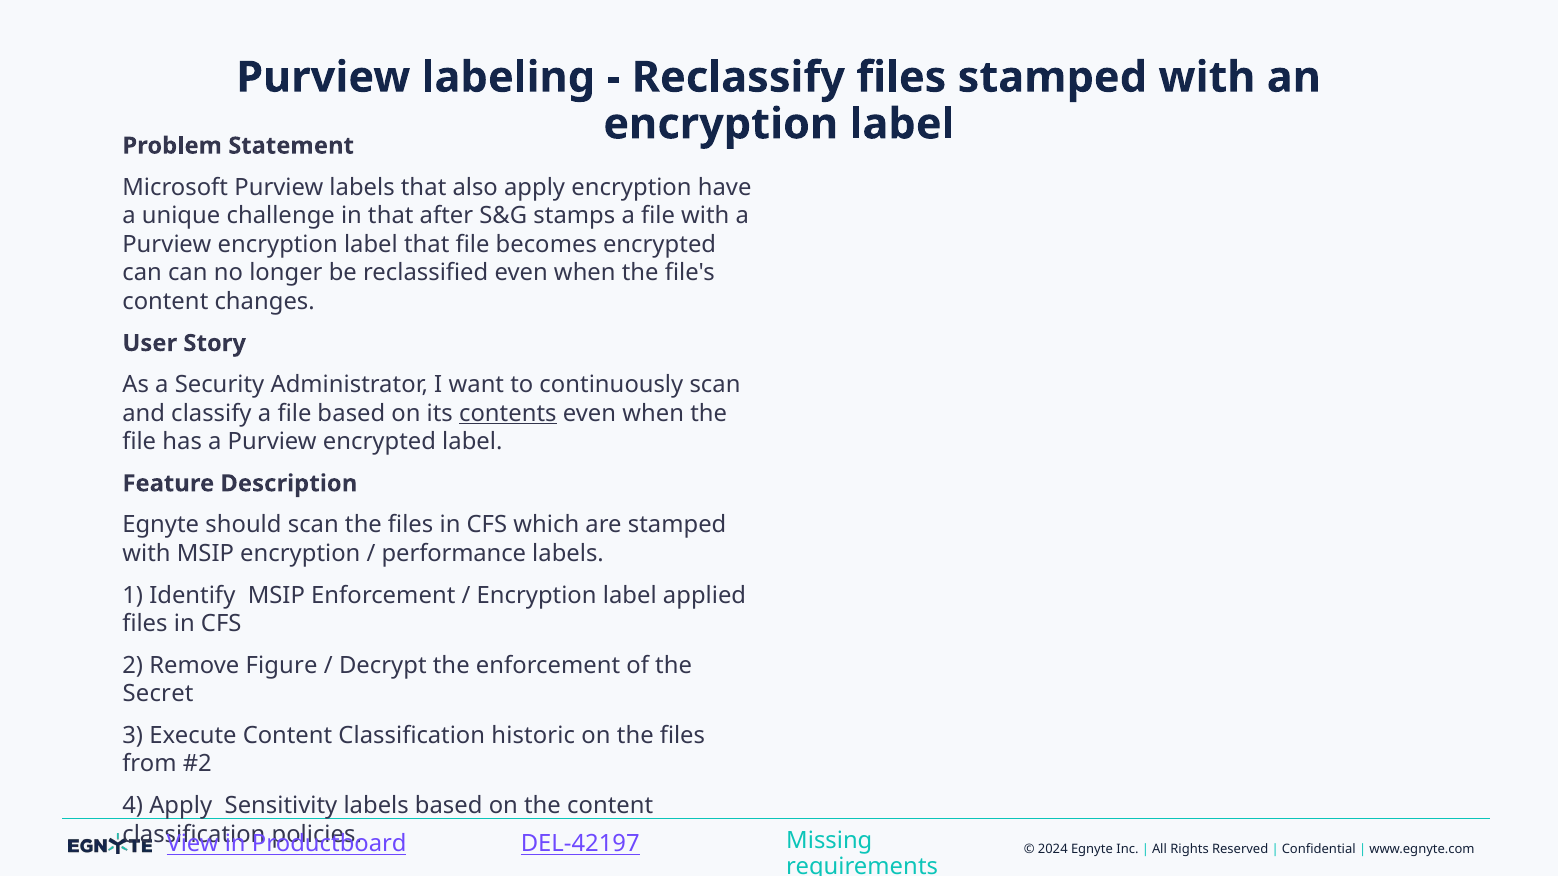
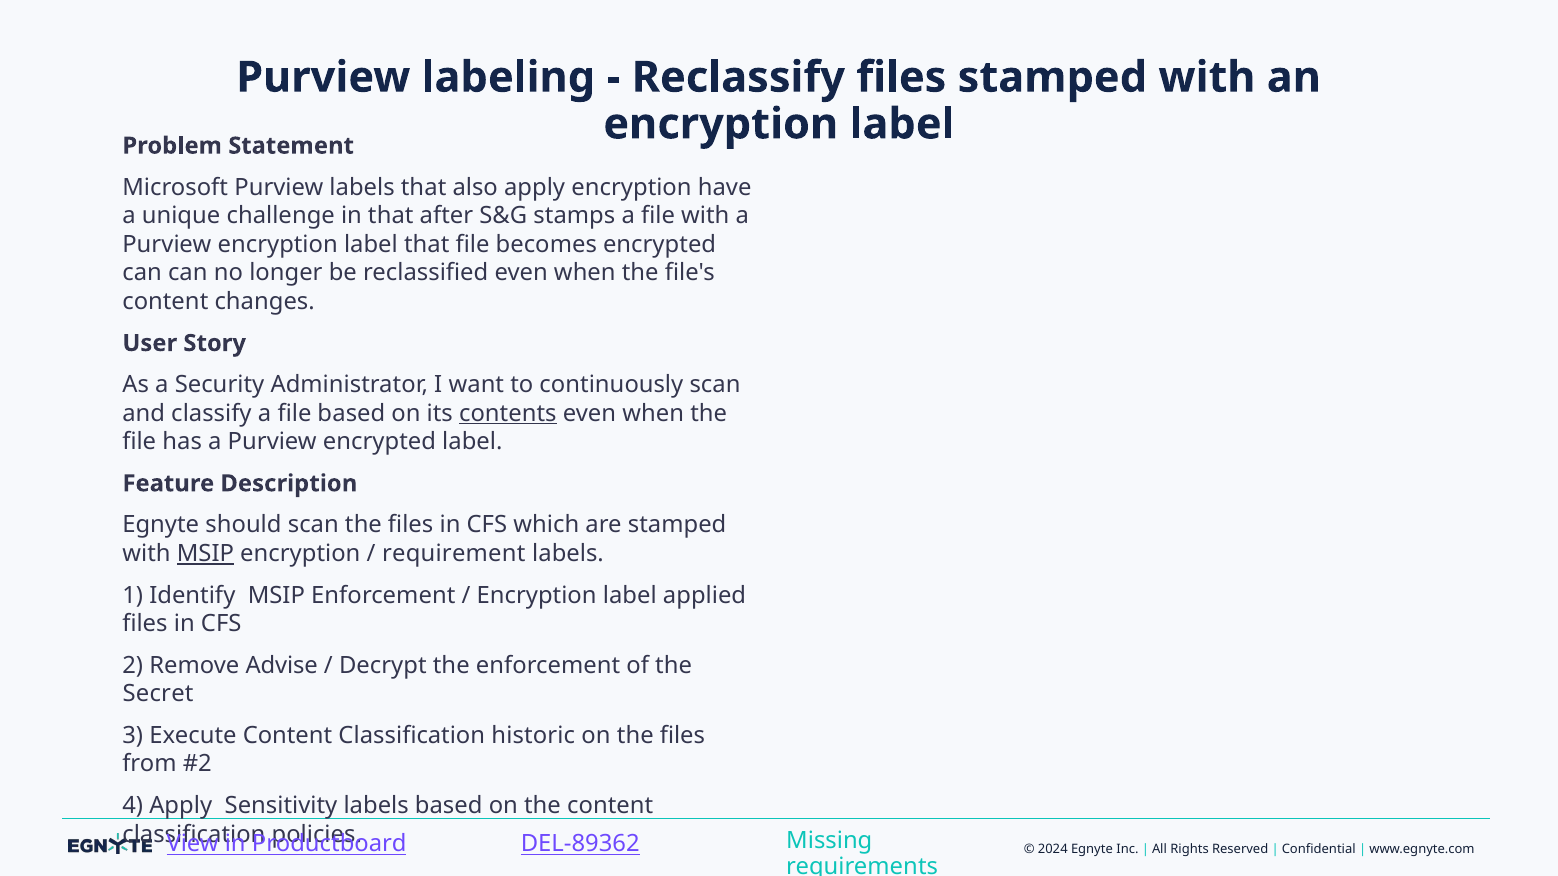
MSIP underline: none -> present (205, 554)
performance: performance -> requirement (454, 554)
Figure: Figure -> Advise (282, 666)
DEL-42197: DEL-42197 -> DEL-89362 (580, 844)
